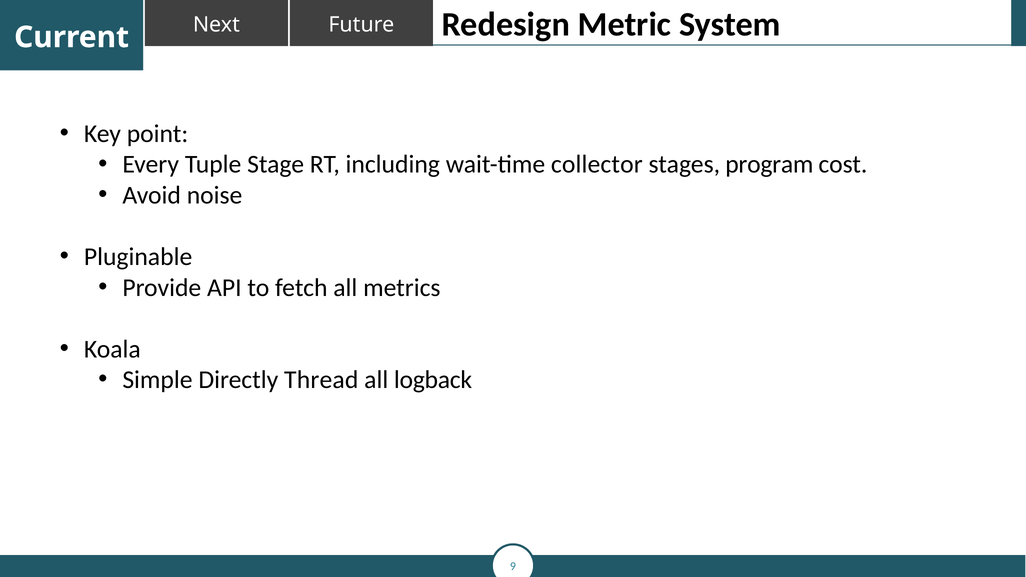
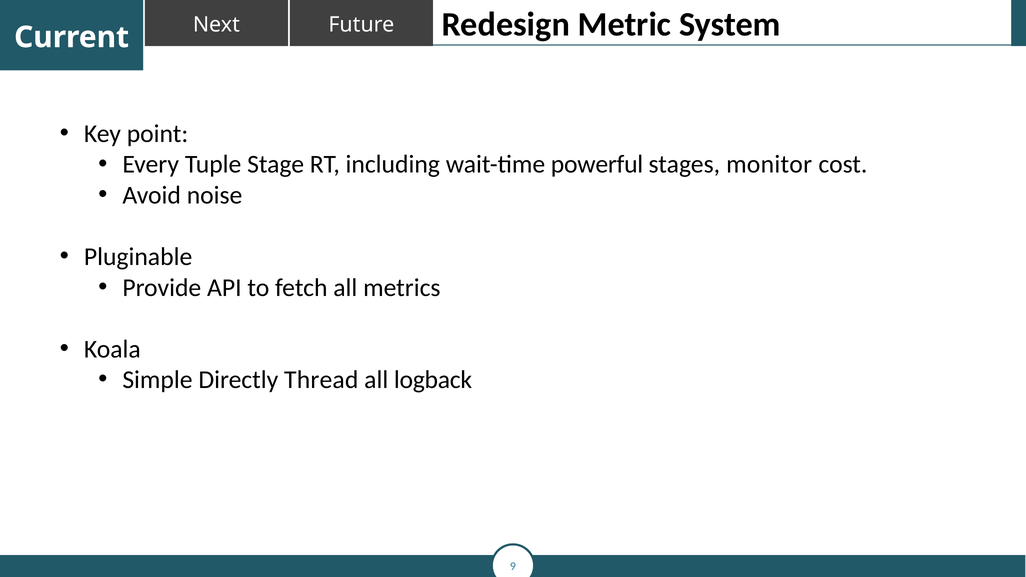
collector: collector -> powerful (597, 165)
program: program -> monitor (769, 165)
